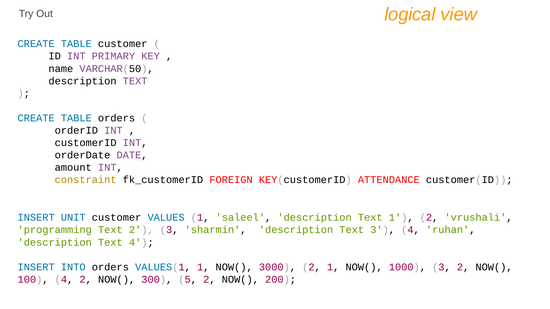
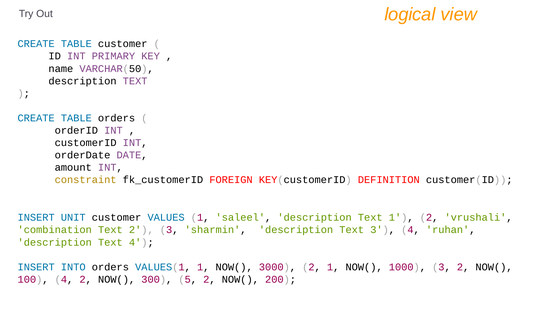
ATTENDANCE: ATTENDANCE -> DEFINITION (389, 180)
programming: programming -> combination (55, 230)
